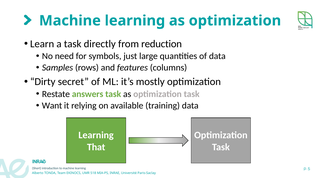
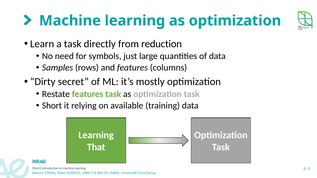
Restate answers: answers -> features (88, 94)
Want: Want -> Short (52, 106)
